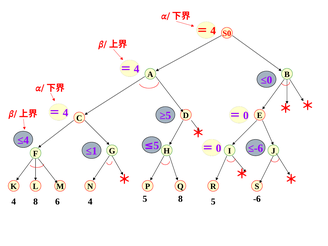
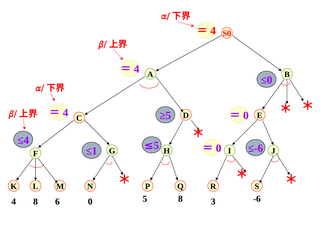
6 4: 4 -> 0 (90, 202)
8 5: 5 -> 3 (213, 202)
